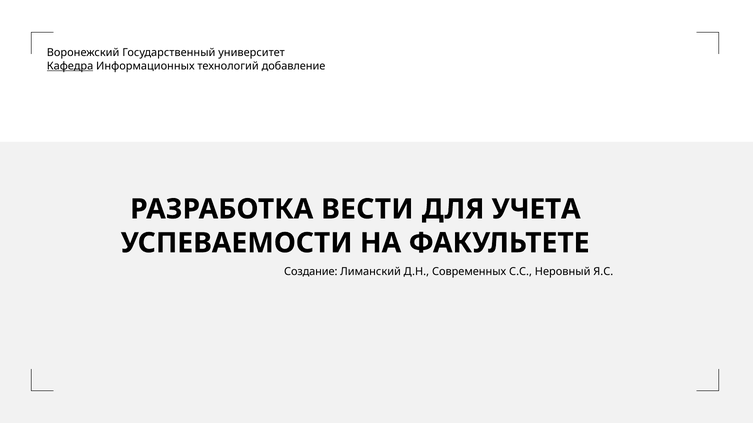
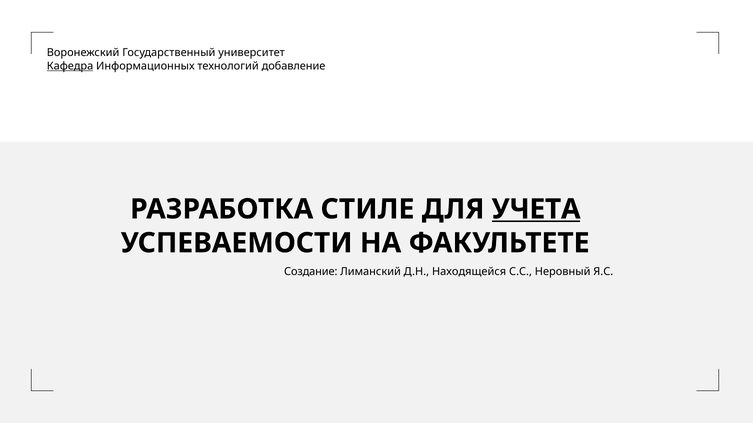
ВЕСТИ: ВЕСТИ -> СТИЛЕ (367, 209)
УЧЕТА underline: none -> present (536, 209)
Современных: Современных -> Находящейся (469, 272)
